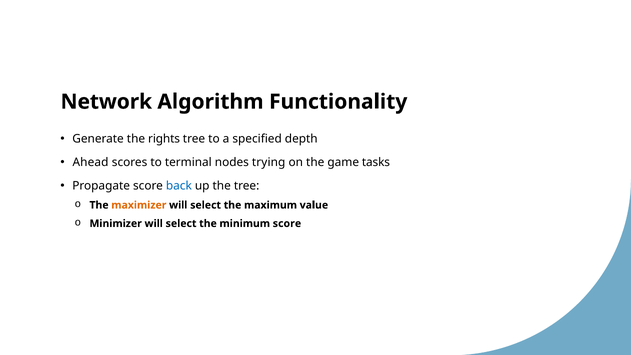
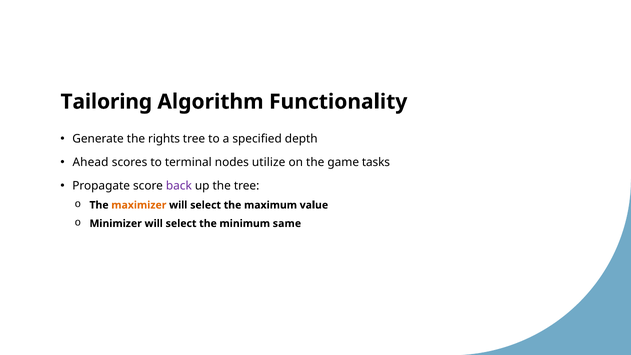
Network: Network -> Tailoring (106, 102)
trying: trying -> utilize (269, 162)
back colour: blue -> purple (179, 186)
minimum score: score -> same (287, 223)
